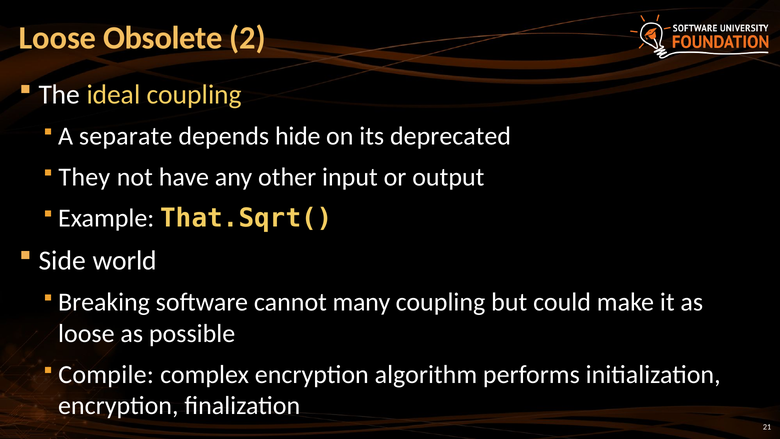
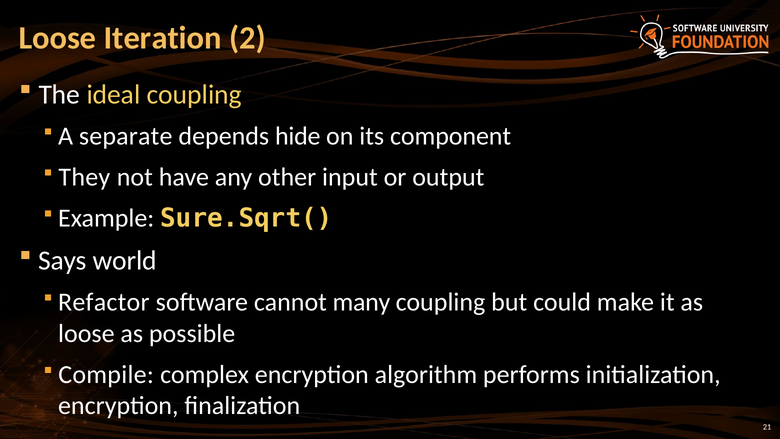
Obsolete: Obsolete -> Iteration (163, 38)
deprecated: deprecated -> component (451, 136)
That.Sqrt(: That.Sqrt( -> Sure.Sqrt( (246, 218)
Side: Side -> Says (63, 260)
Breaking: Breaking -> Refactor (104, 302)
